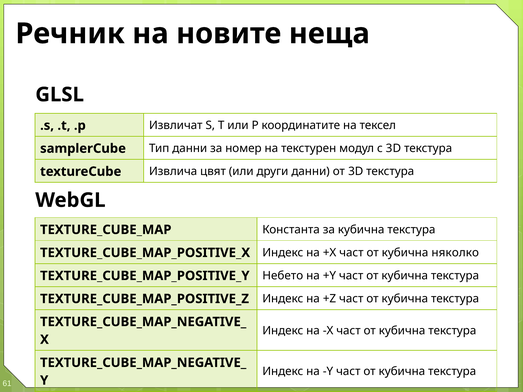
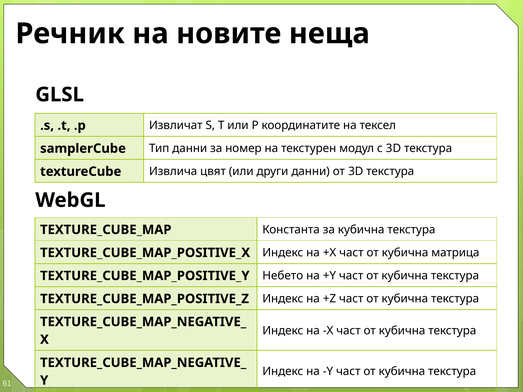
няколко: няколко -> матрица (455, 253)
